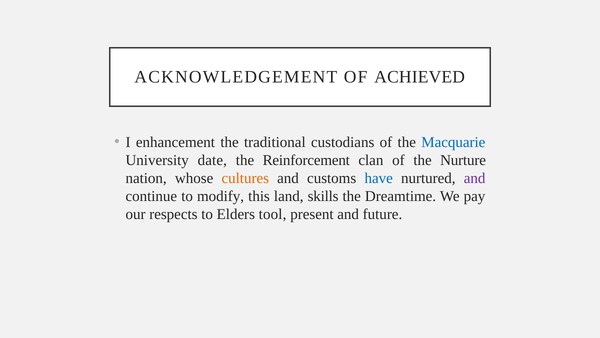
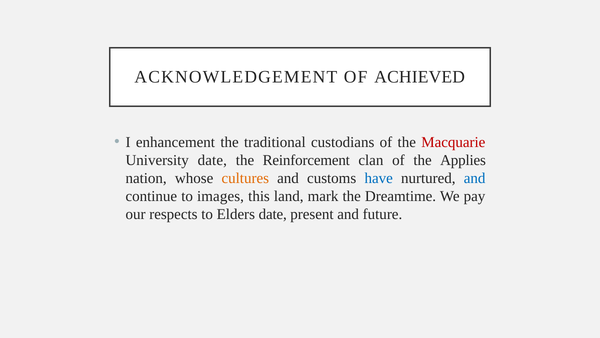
Macquarie colour: blue -> red (453, 142)
Nurture: Nurture -> Applies (463, 160)
and colour: purple -> blue (475, 178)
modify: modify -> images (221, 196)
skills: skills -> mark (323, 196)
Elders tool: tool -> date (273, 214)
